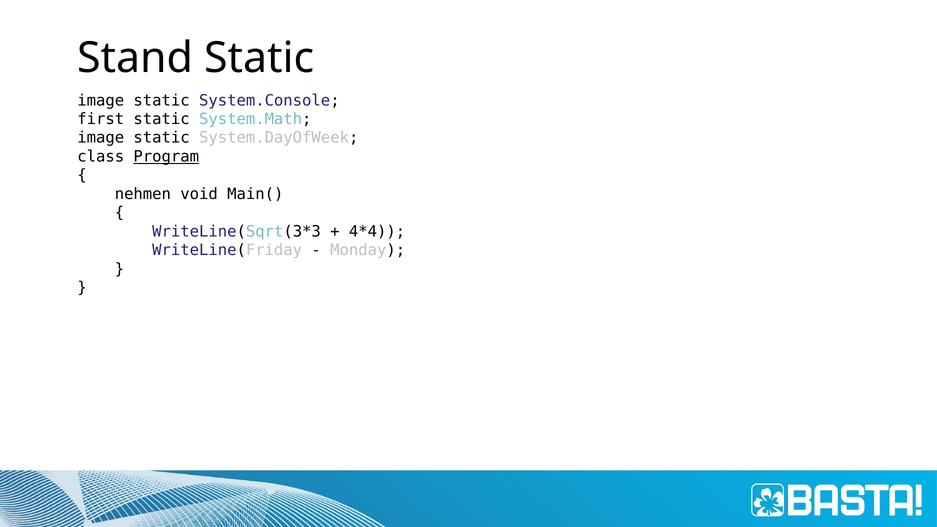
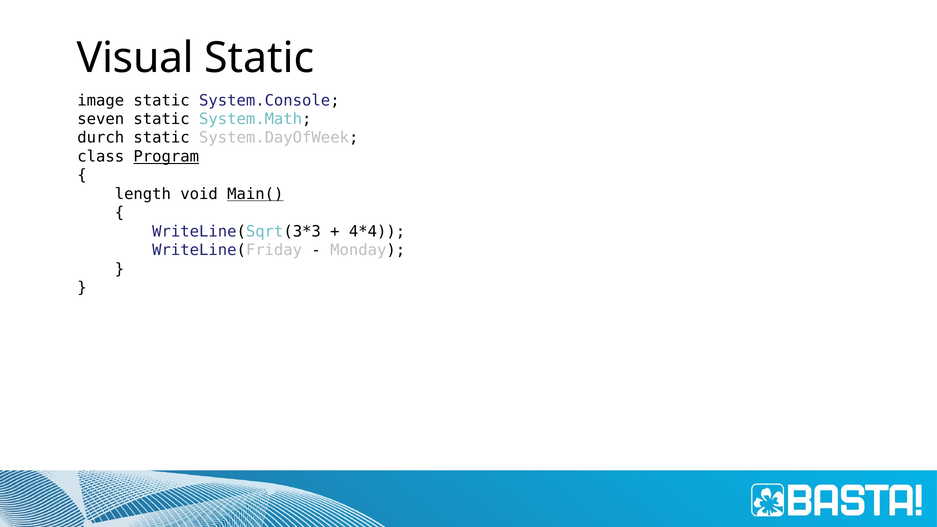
Stand: Stand -> Visual (135, 58)
first: first -> seven (101, 119)
image: image -> durch (101, 138)
nehmen: nehmen -> length (143, 194)
Main( underline: none -> present (255, 194)
